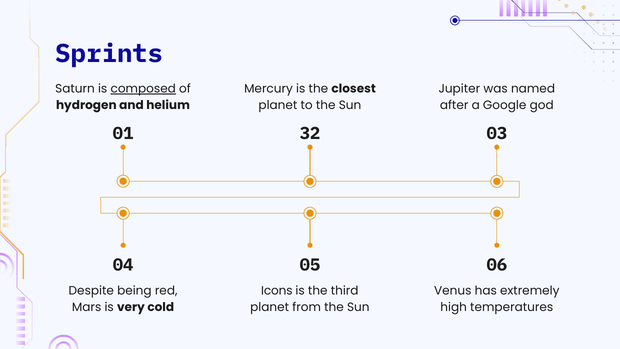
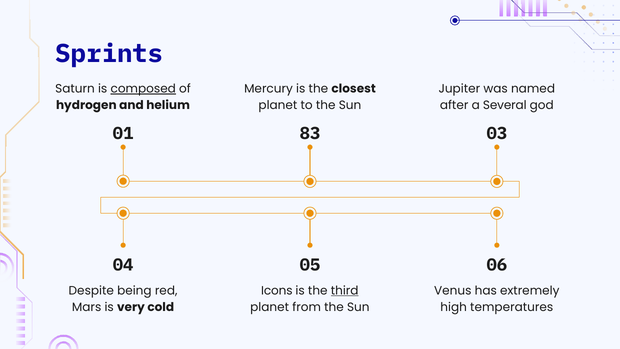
Google: Google -> Several (505, 105)
32: 32 -> 83 (310, 134)
third underline: none -> present (345, 290)
